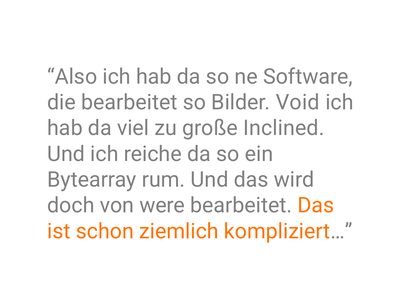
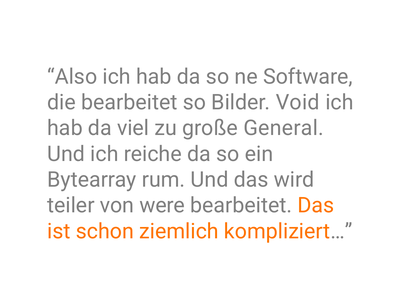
Inclined: Inclined -> General (284, 128)
doch: doch -> teiler (71, 205)
